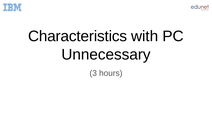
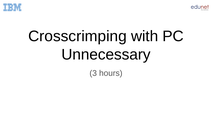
Characteristics: Characteristics -> Crosscrimping (77, 36)
